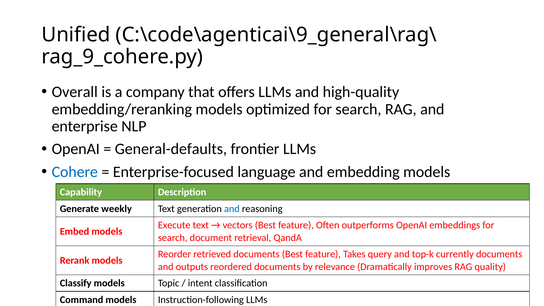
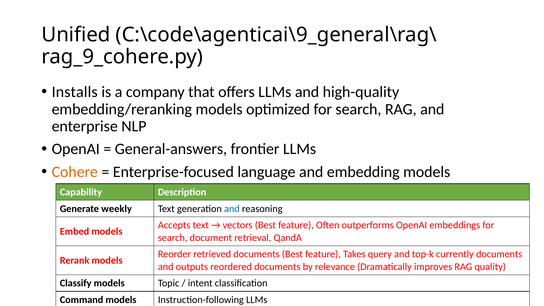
Overall: Overall -> Installs (75, 92)
General-defaults: General-defaults -> General-answers (171, 149)
Cohere colour: blue -> orange (75, 172)
Execute: Execute -> Accepts (174, 225)
